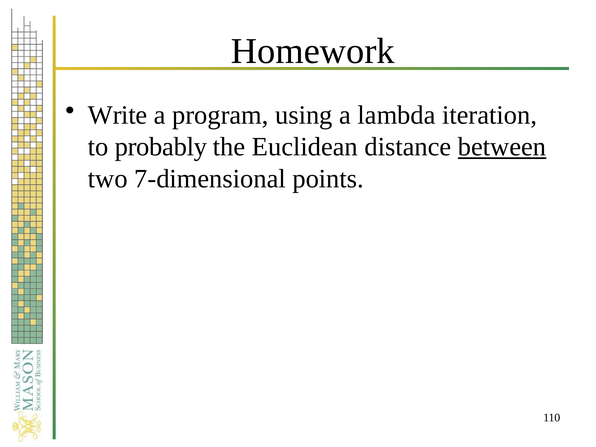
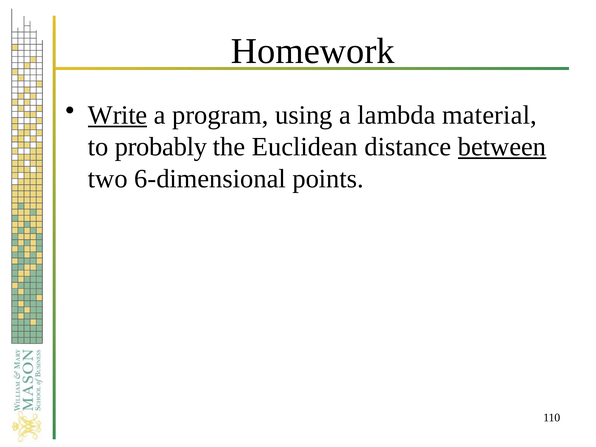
Write underline: none -> present (118, 115)
iteration: iteration -> material (490, 115)
7-dimensional: 7-dimensional -> 6-dimensional (210, 179)
